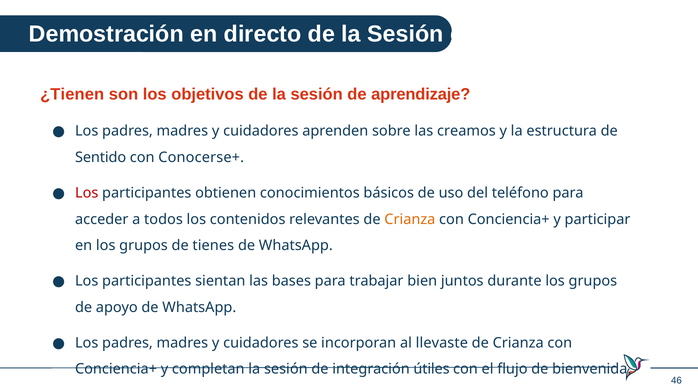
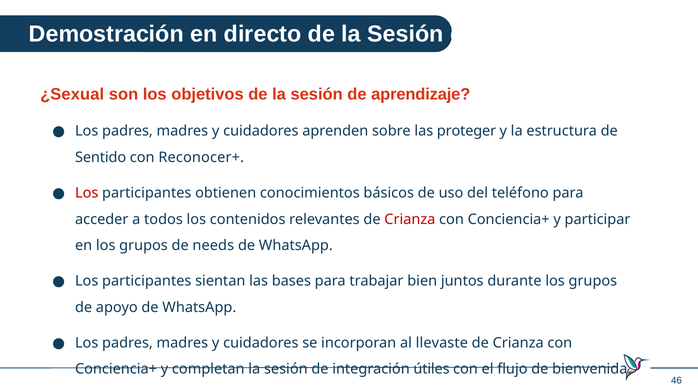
¿Tienen: ¿Tienen -> ¿Sexual (72, 95)
creamos: creamos -> proteger (467, 131)
Conocerse+: Conocerse+ -> Reconocer+ (201, 158)
Crianza colour: orange -> red (410, 220)
tienes: tienes -> needs (213, 246)
